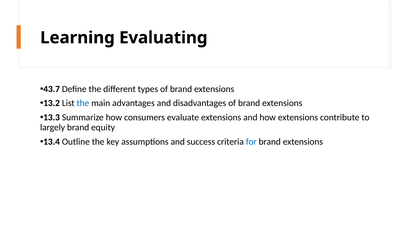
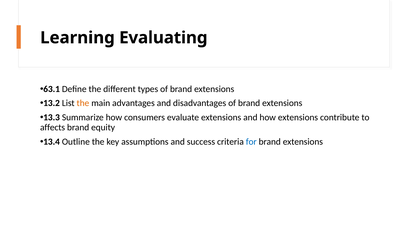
43.7: 43.7 -> 63.1 (52, 89)
the colour: blue -> orange (83, 103)
largely: largely -> affects (53, 127)
